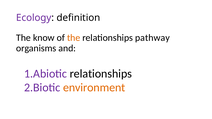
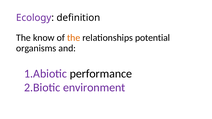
pathway: pathway -> potential (153, 38)
relationships: relationships -> performance (101, 74)
environment colour: orange -> purple (94, 88)
